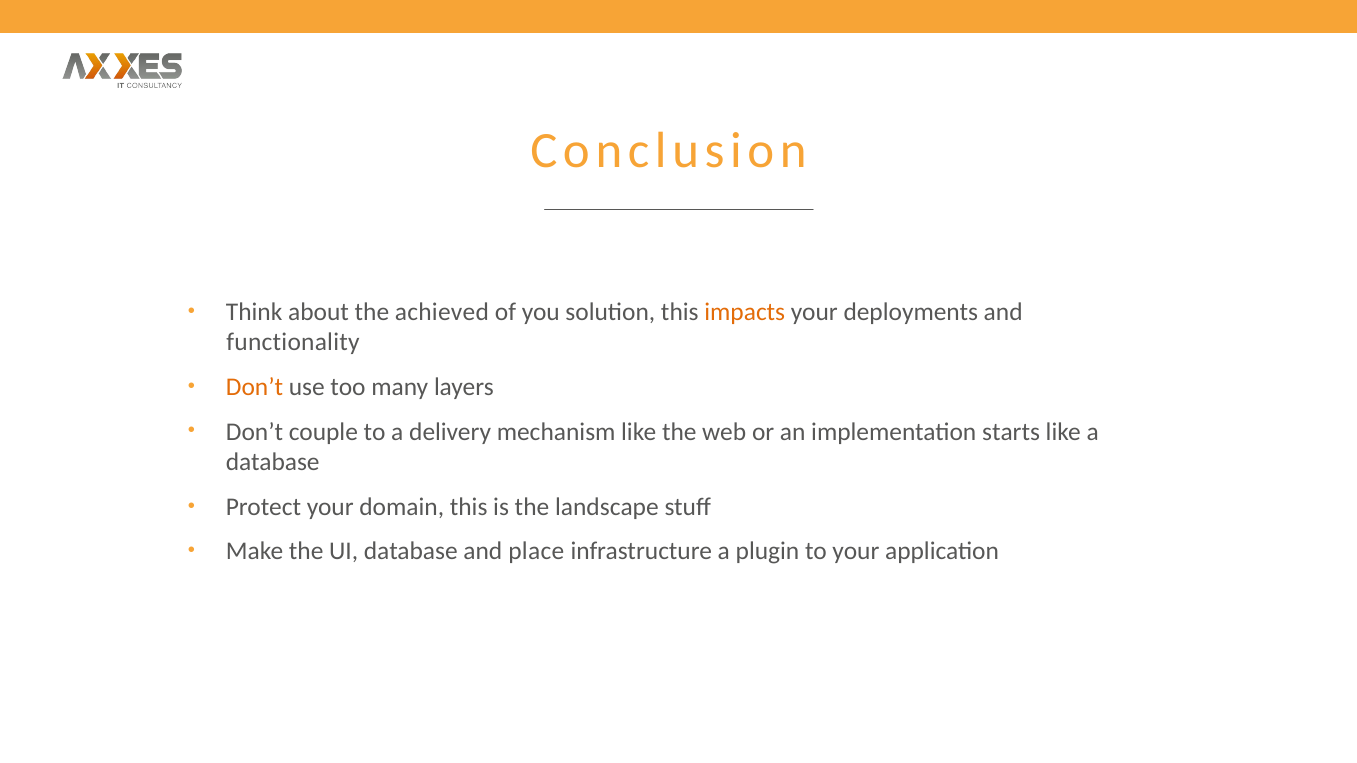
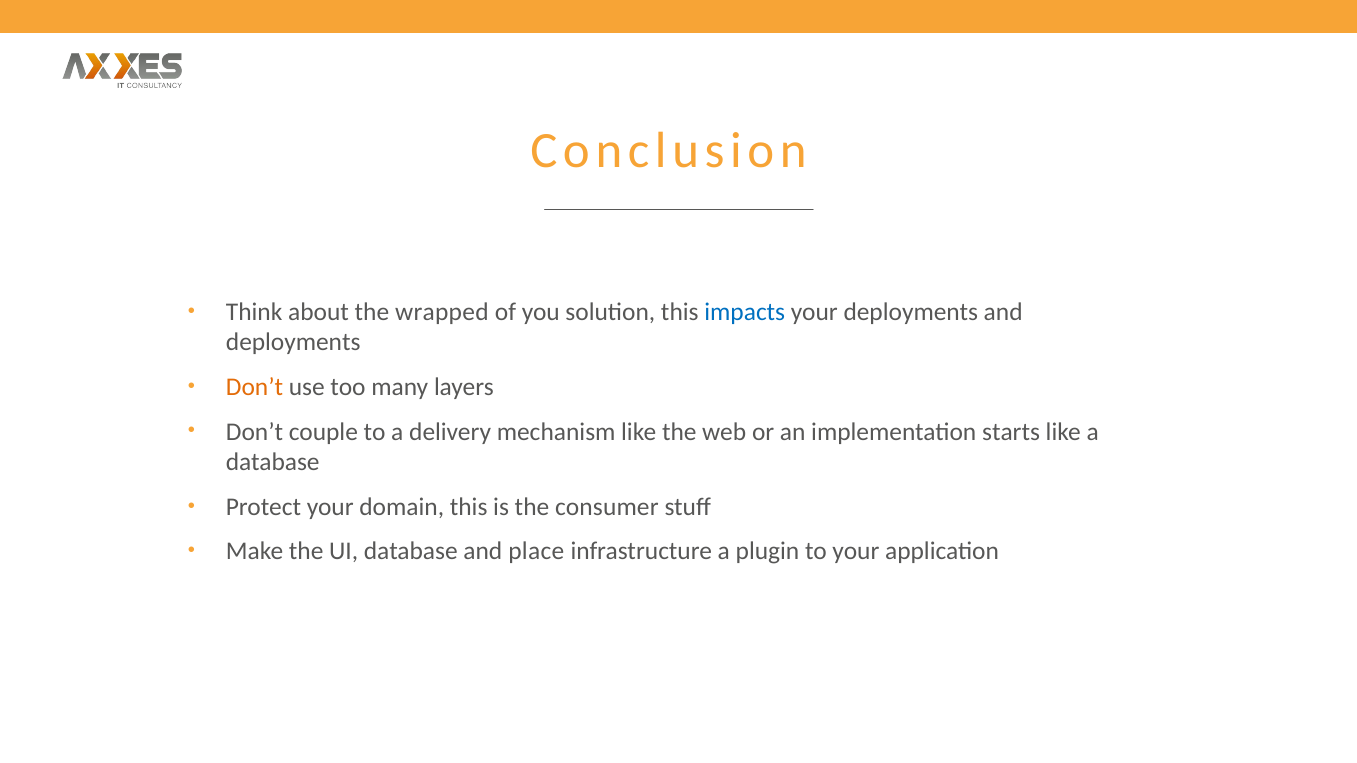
achieved: achieved -> wrapped (442, 312)
impacts colour: orange -> blue (745, 312)
functionality: functionality -> deployments (293, 342)
landscape: landscape -> consumer (607, 507)
